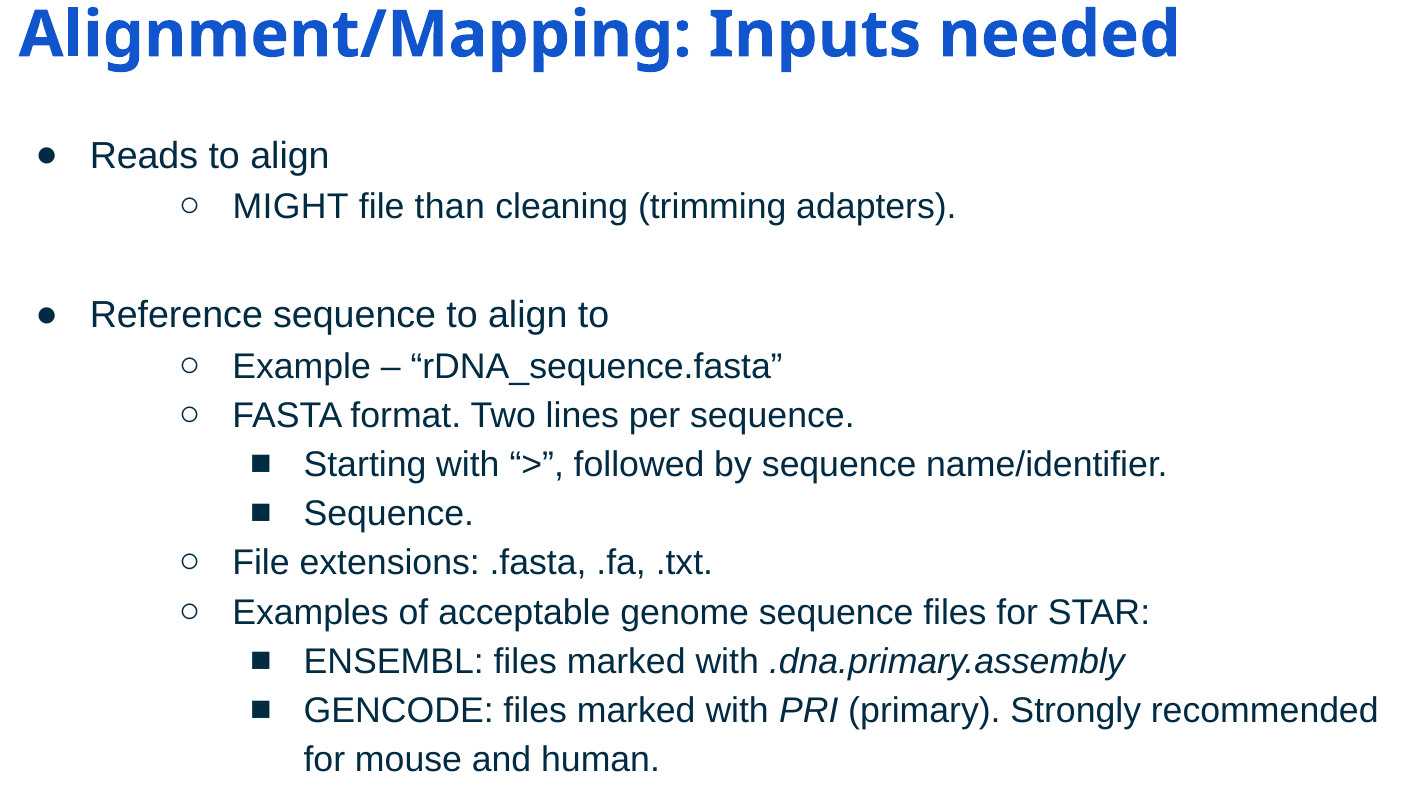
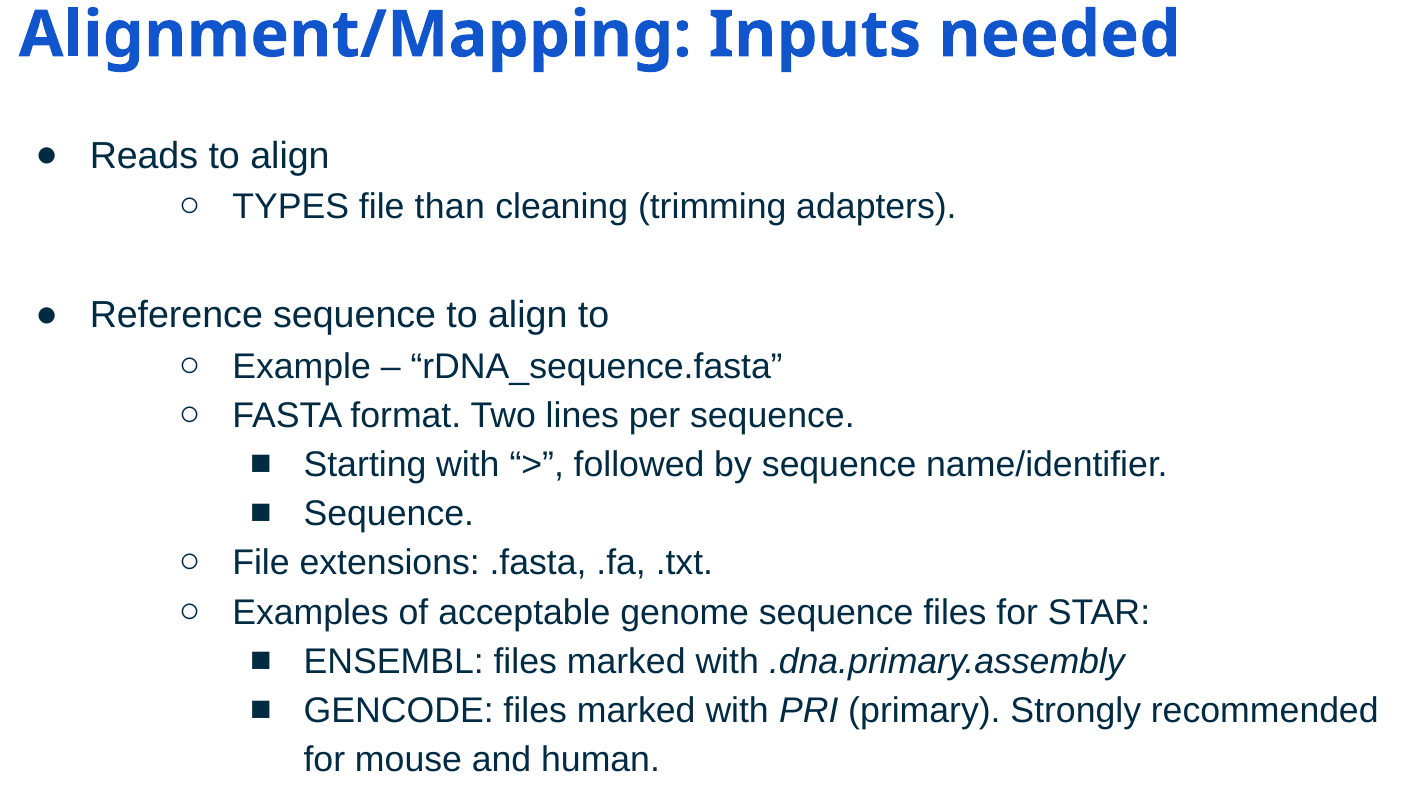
MIGHT: MIGHT -> TYPES (291, 207)
